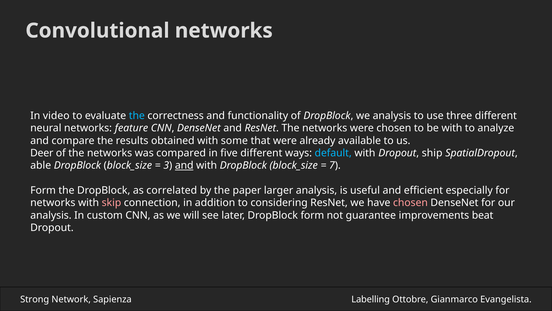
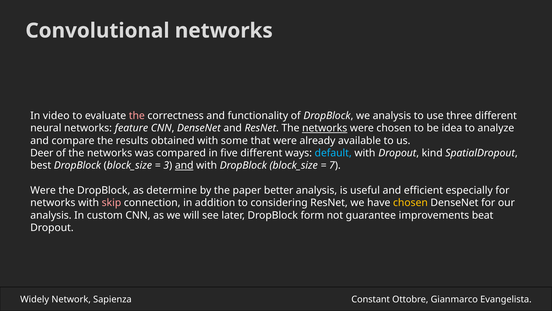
the colour: light blue -> pink (137, 116)
networks underline: none -> present (325, 128)
be with: with -> idea (452, 128)
ship: ship -> kind (432, 153)
able: able -> best (41, 165)
Form: Form -> Were (43, 190)
correlated: correlated -> determine (172, 190)
larger: larger -> better (279, 190)
chosen colour: pink -> yellow (410, 202)
Strong: Strong -> Widely (35, 299)
Labelling: Labelling -> Constant (371, 299)
